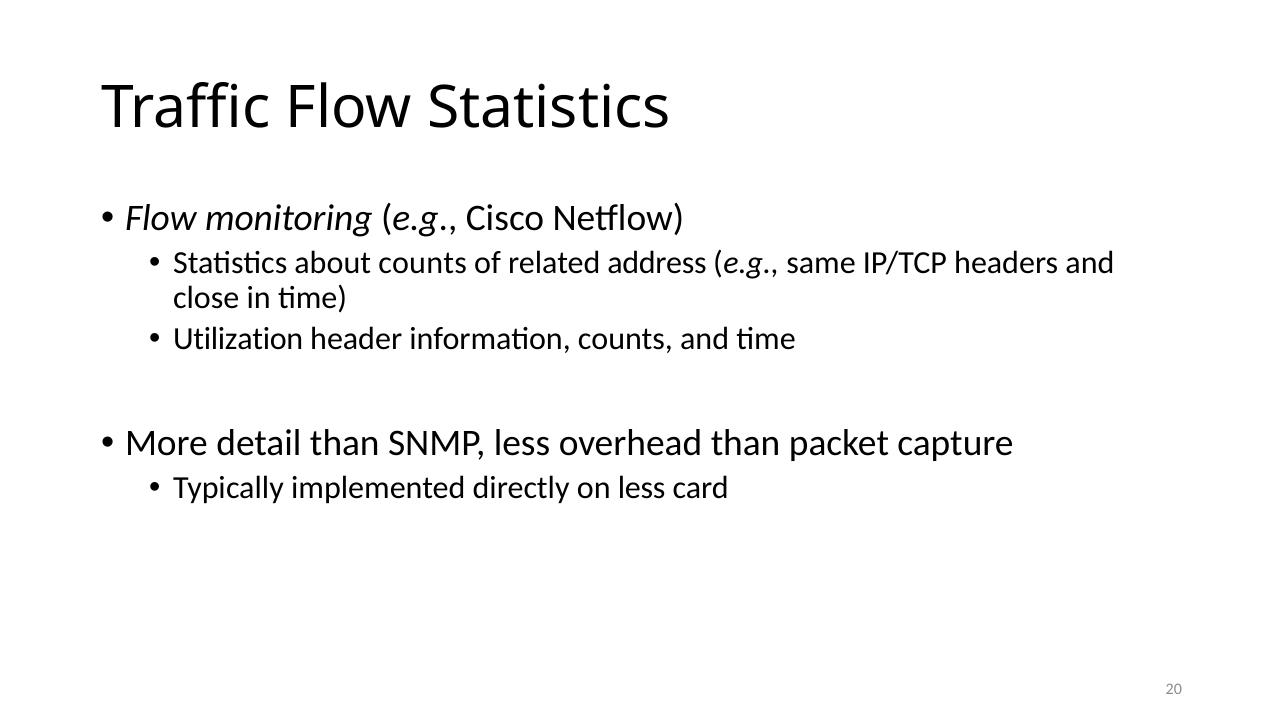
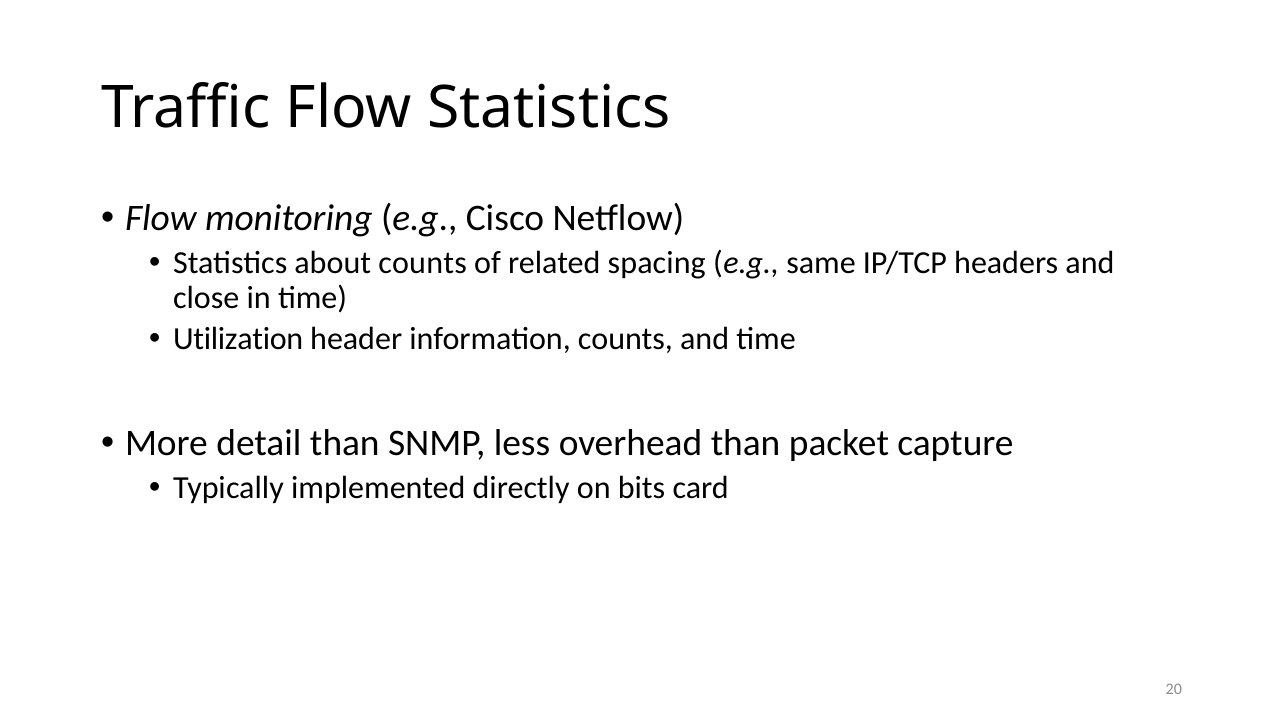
address: address -> spacing (657, 263)
on less: less -> bits (642, 488)
